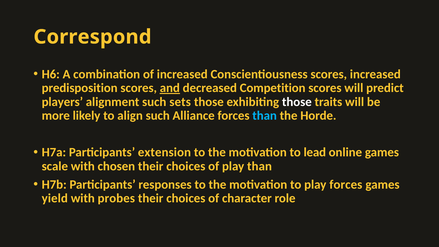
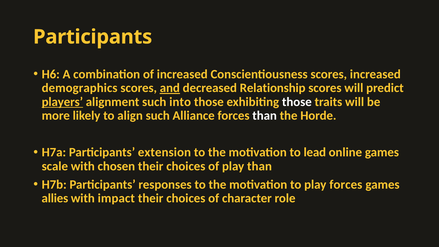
Correspond: Correspond -> Participants (93, 37)
predisposition: predisposition -> demographics (80, 88)
Competition: Competition -> Relationship (273, 88)
players underline: none -> present (62, 102)
sets: sets -> into (180, 102)
than colour: light blue -> white (265, 116)
yield: yield -> allies (55, 198)
probes: probes -> impact (116, 198)
